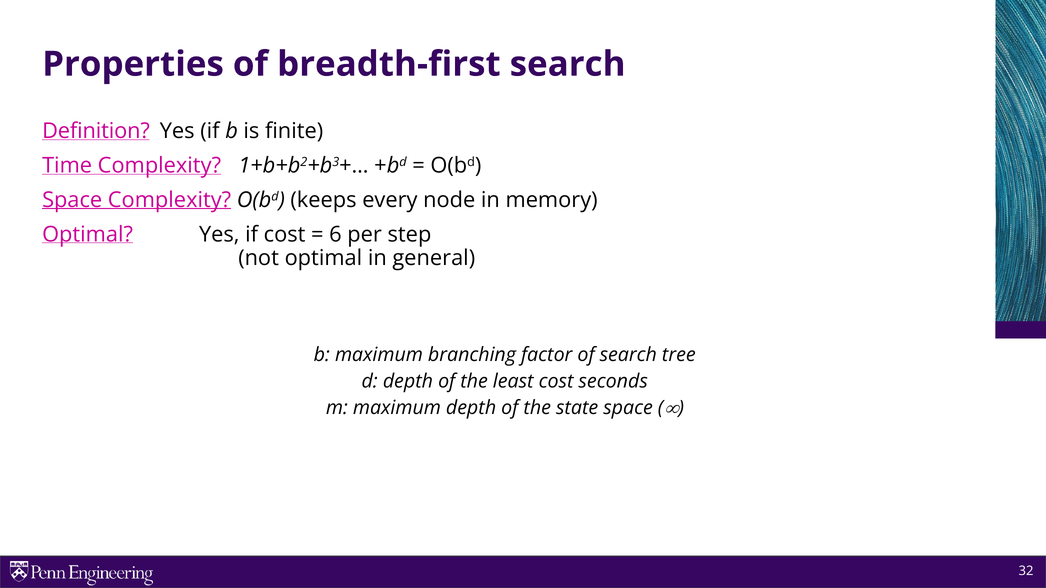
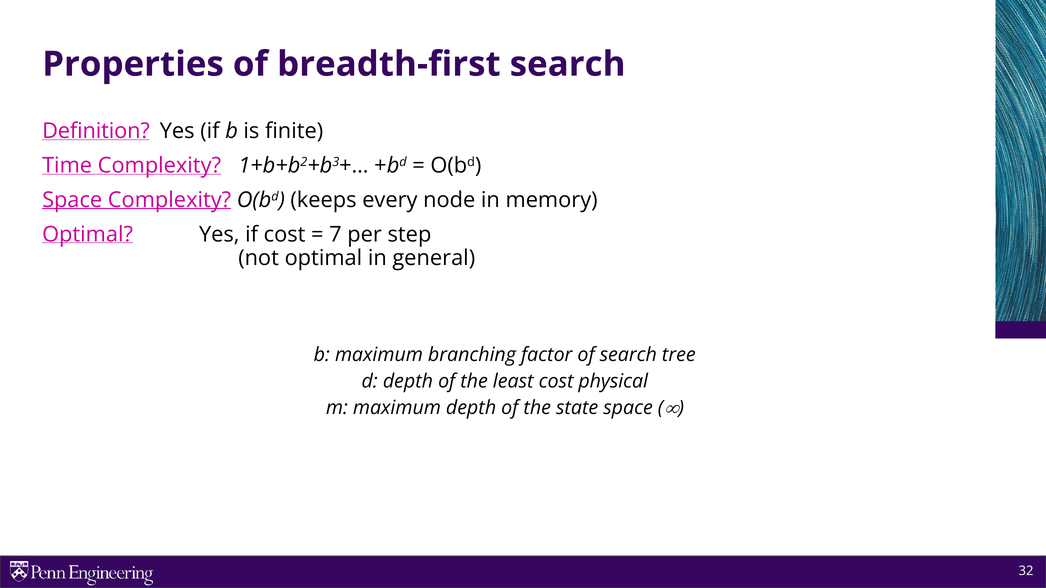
6: 6 -> 7 (335, 235)
seconds: seconds -> physical (613, 381)
